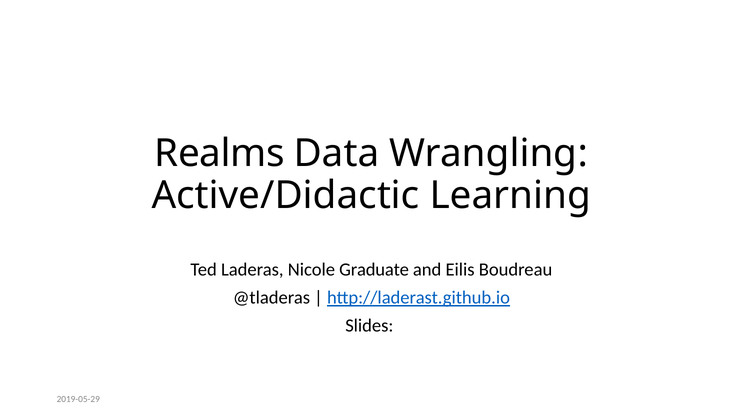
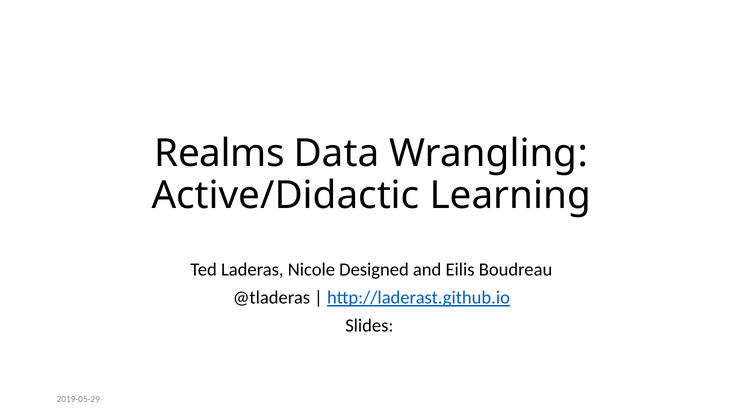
Graduate: Graduate -> Designed (374, 270)
